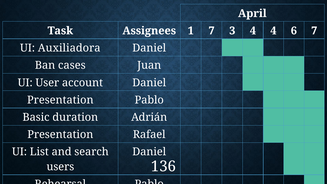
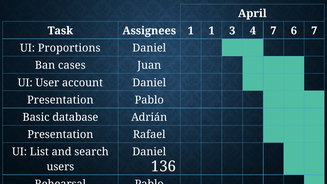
1 7: 7 -> 1 (212, 31)
4 4: 4 -> 7 (273, 31)
Auxiliadora: Auxiliadora -> Proportions (69, 48)
duration: duration -> database (75, 117)
